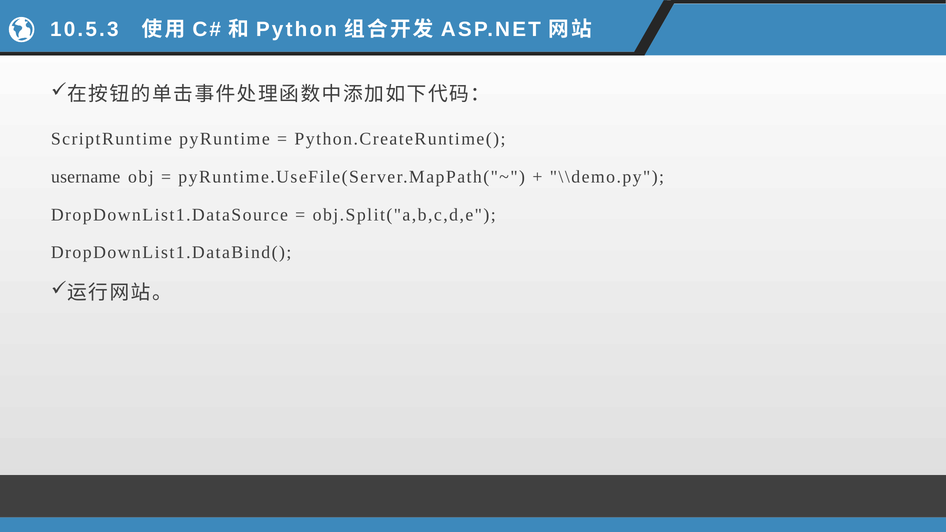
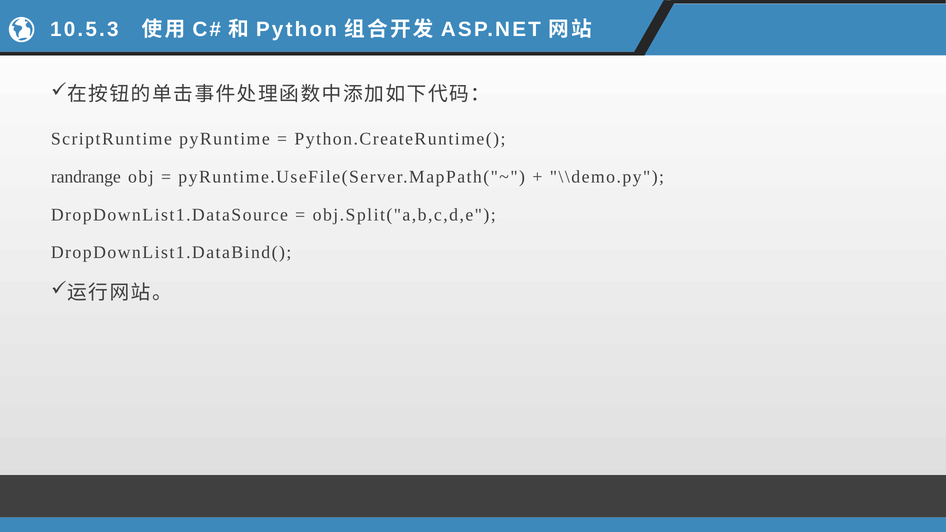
username: username -> randrange (86, 177)
